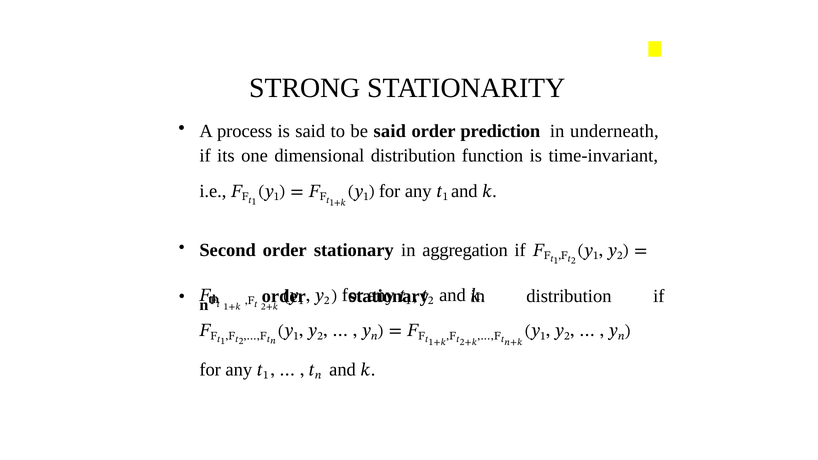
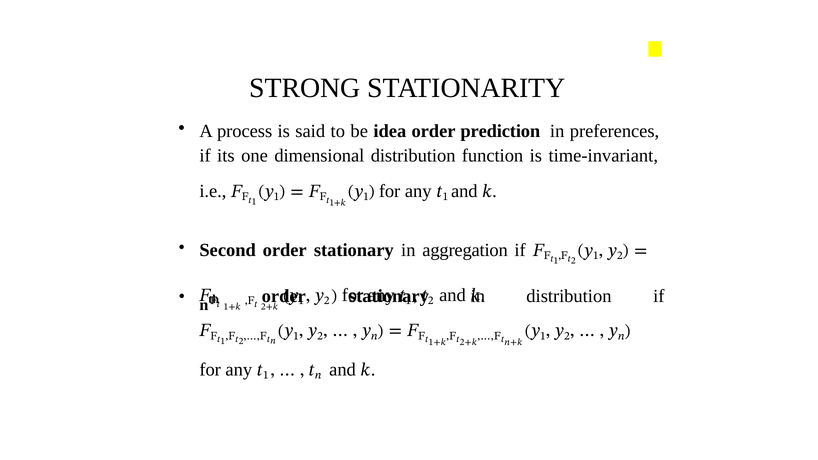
be said: said -> idea (390, 131)
underneath: underneath -> preferences (615, 131)
